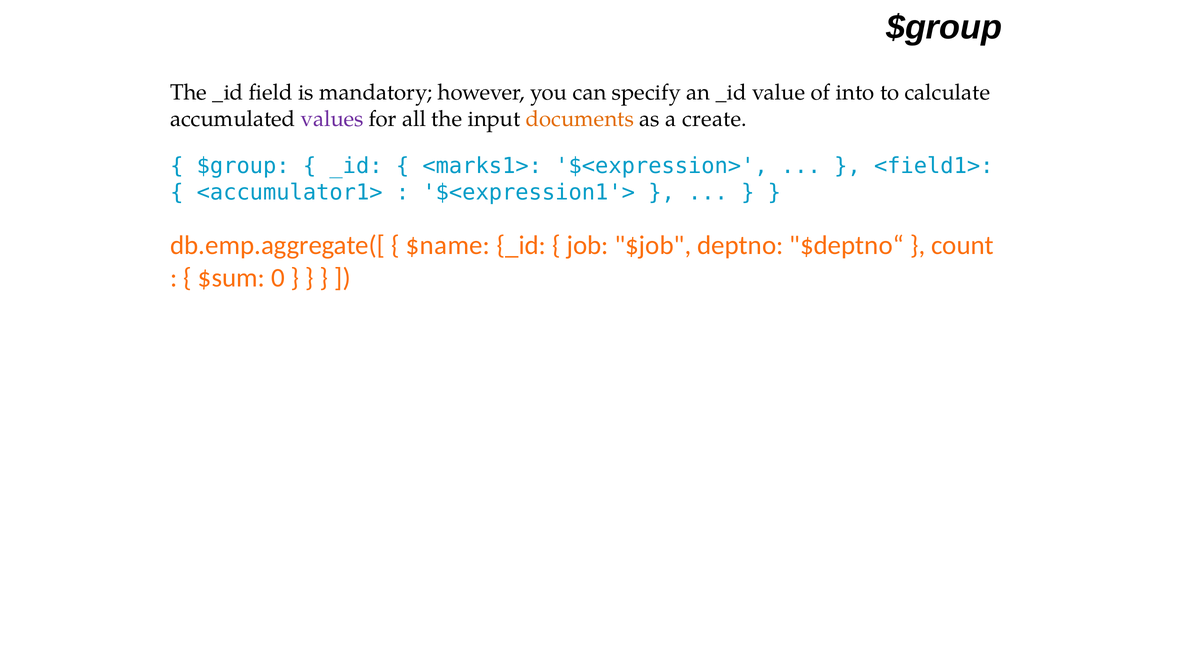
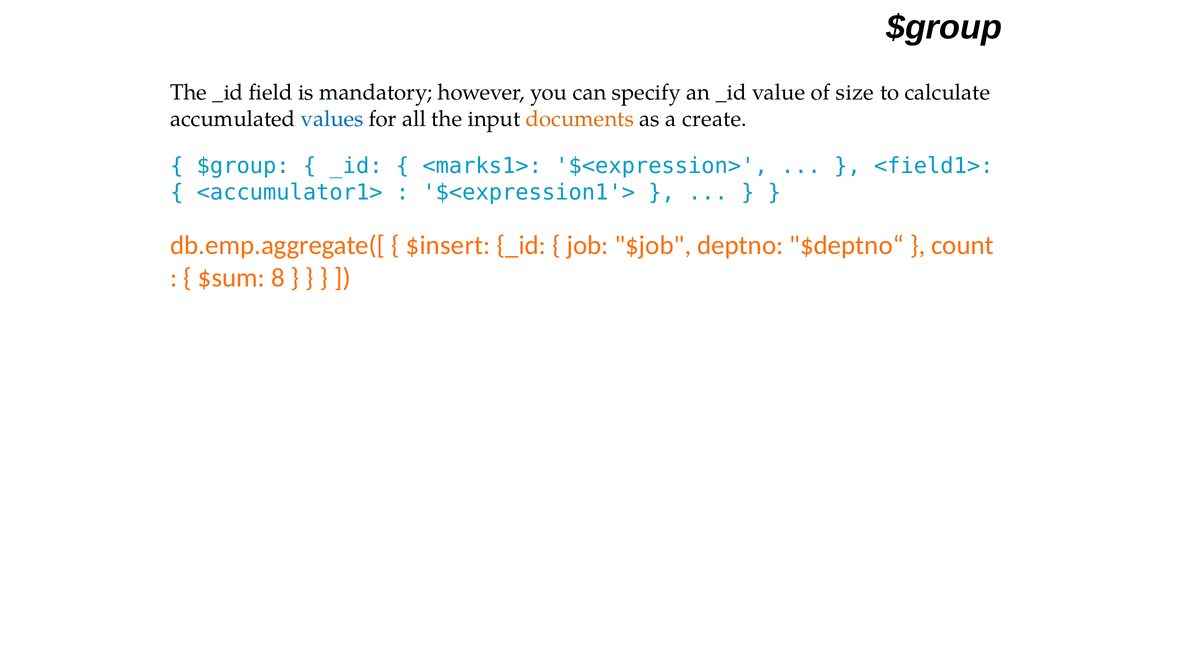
into: into -> size (855, 93)
values colour: purple -> blue (332, 119)
$name: $name -> $insert (448, 246)
0: 0 -> 8 (278, 278)
